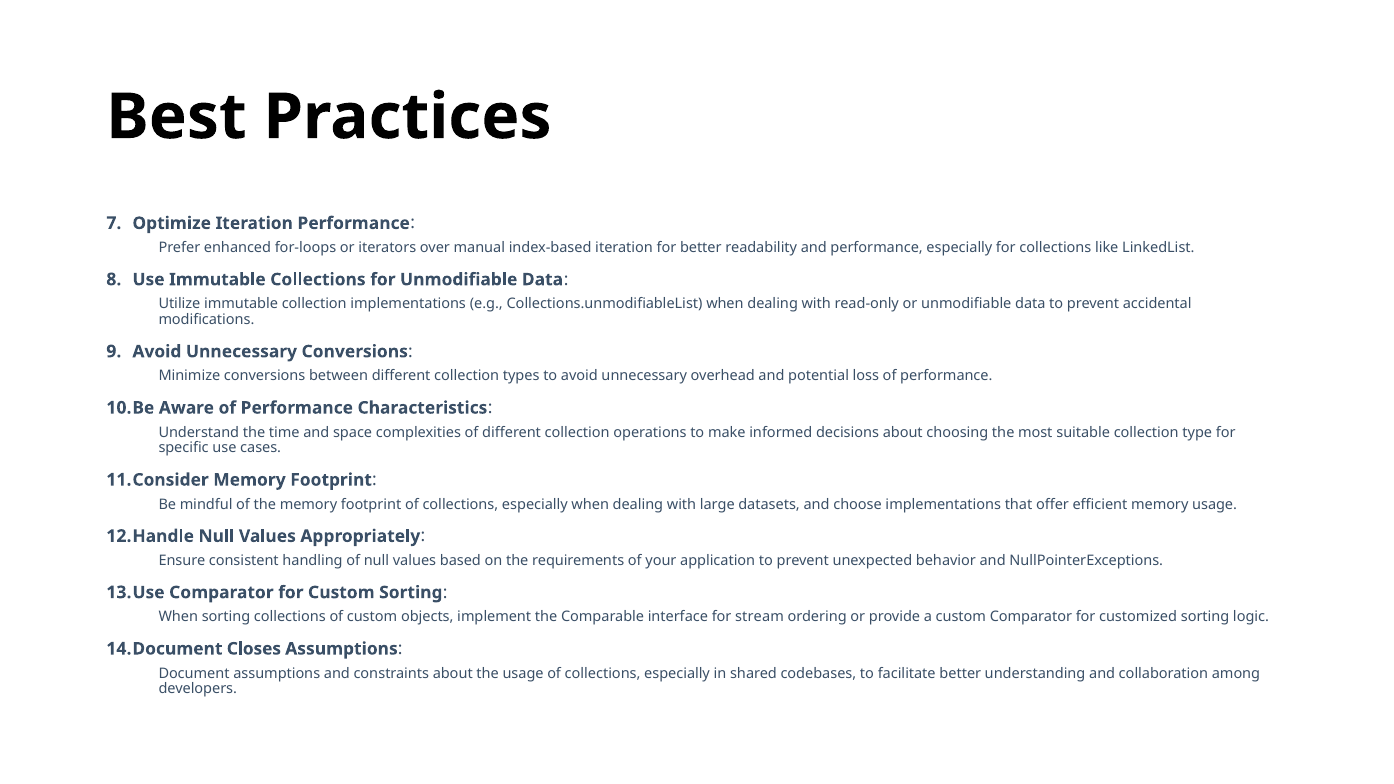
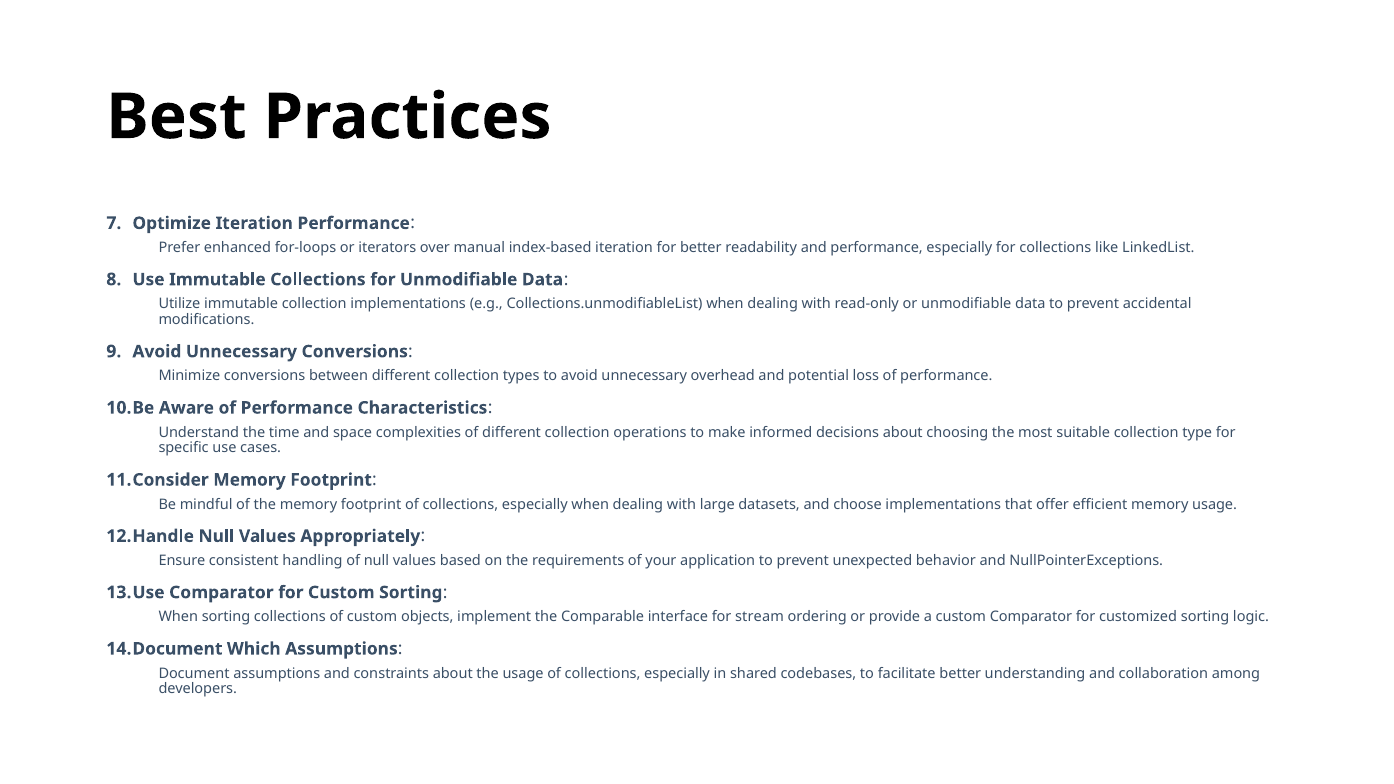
Closes: Closes -> Which (254, 649)
